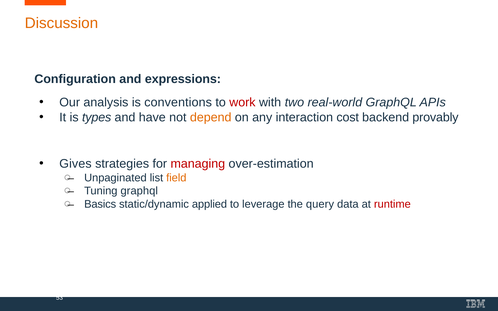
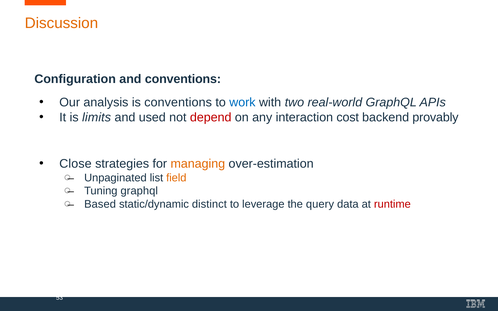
and expressions: expressions -> conventions (183, 79)
work colour: red -> blue (242, 102)
types: types -> limits (97, 117)
have: have -> used (152, 117)
depend colour: orange -> red (211, 117)
Gives: Gives -> Close (75, 164)
managing colour: red -> orange (198, 164)
Basics: Basics -> Based (100, 204)
applied: applied -> distinct (209, 204)
